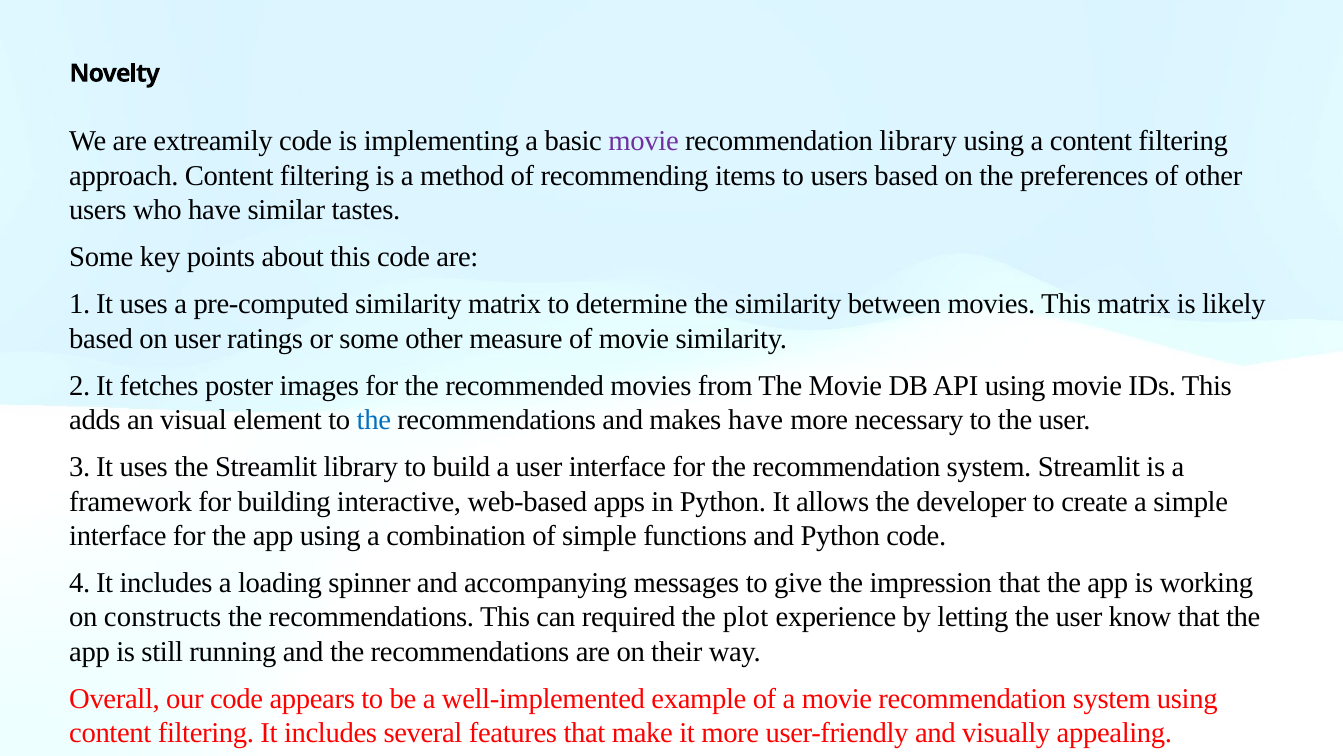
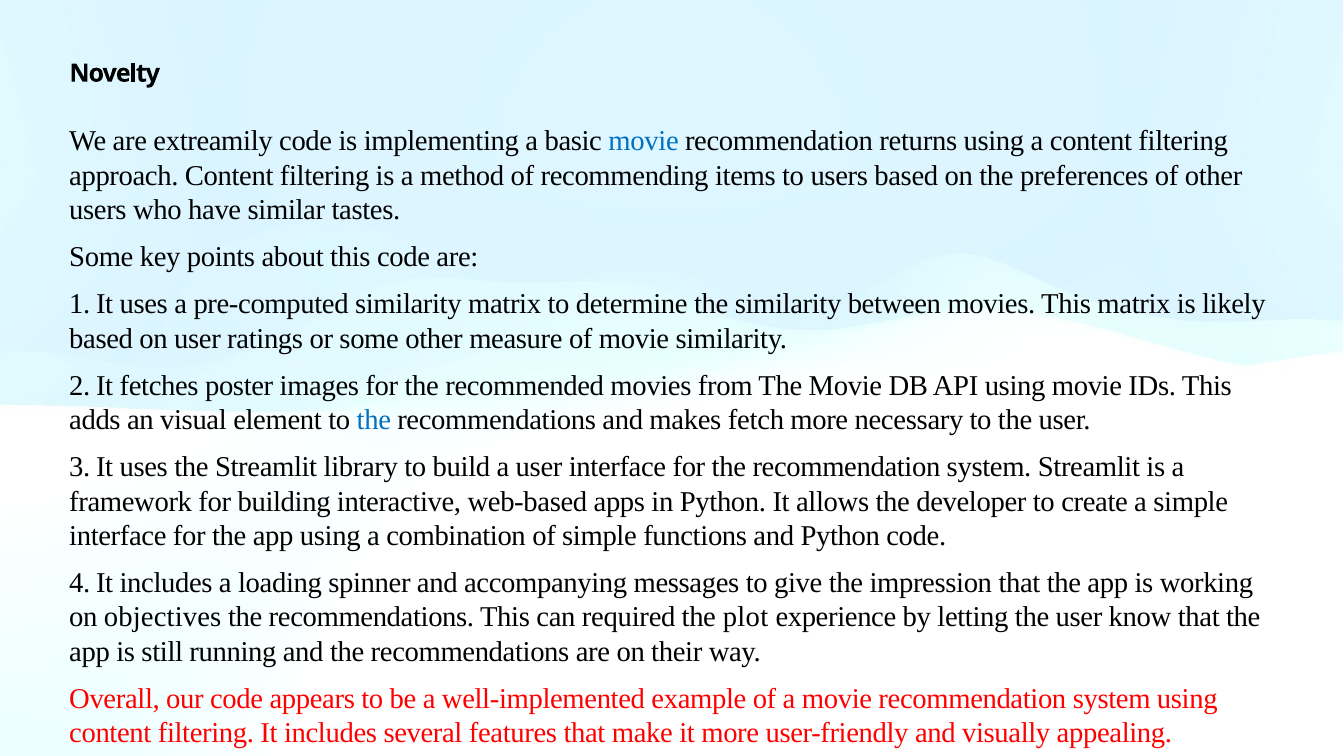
movie colour: purple -> blue (644, 141)
recommendation library: library -> returns (918, 141)
makes have: have -> fetch (756, 420)
constructs: constructs -> objectives (163, 617)
